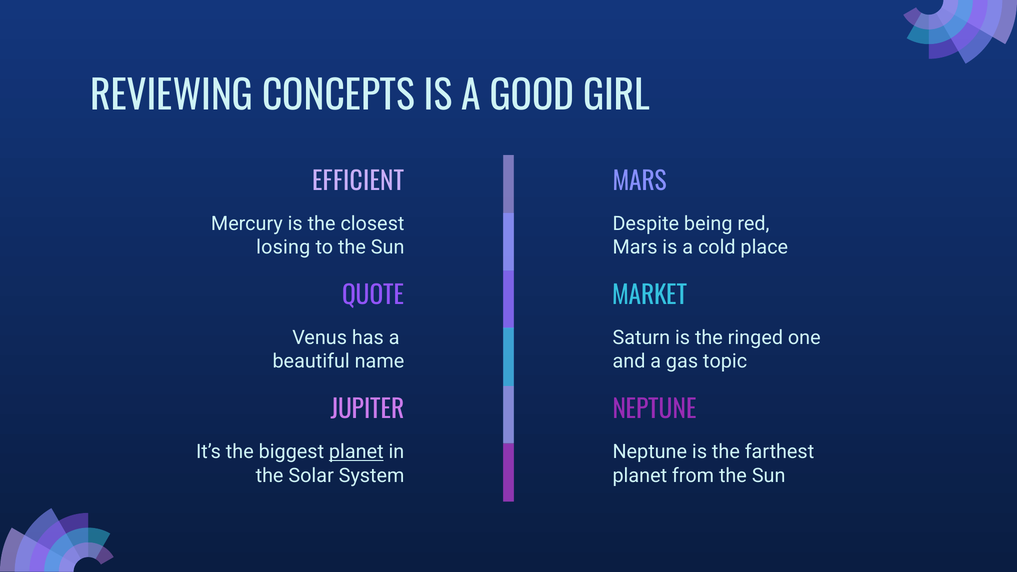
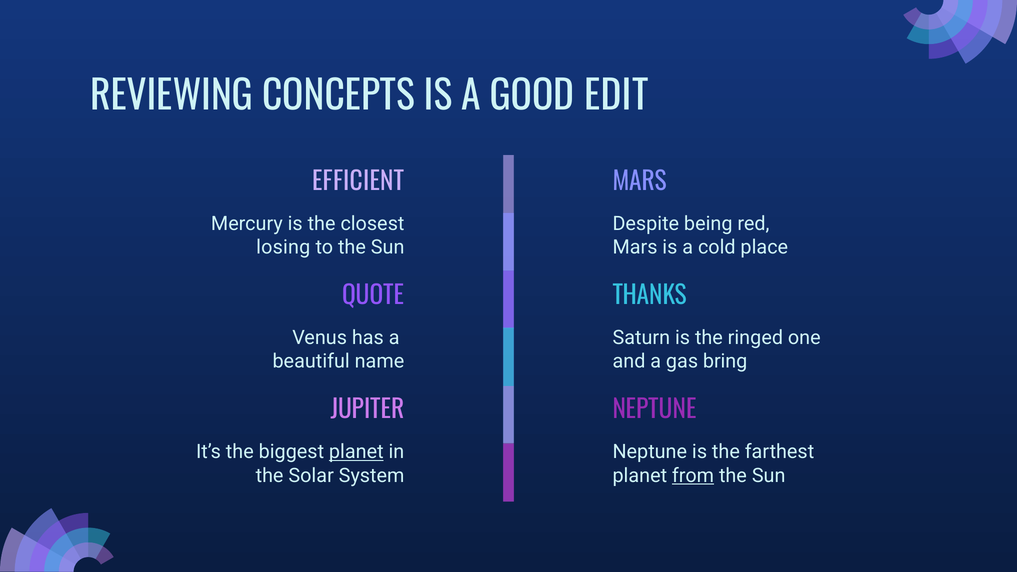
GIRL: GIRL -> EDIT (616, 97)
MARKET: MARKET -> THANKS (650, 296)
topic: topic -> bring (725, 362)
from underline: none -> present (693, 476)
